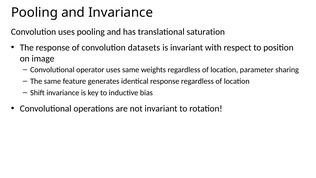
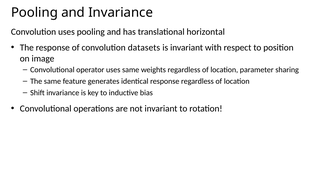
saturation: saturation -> horizontal (206, 32)
